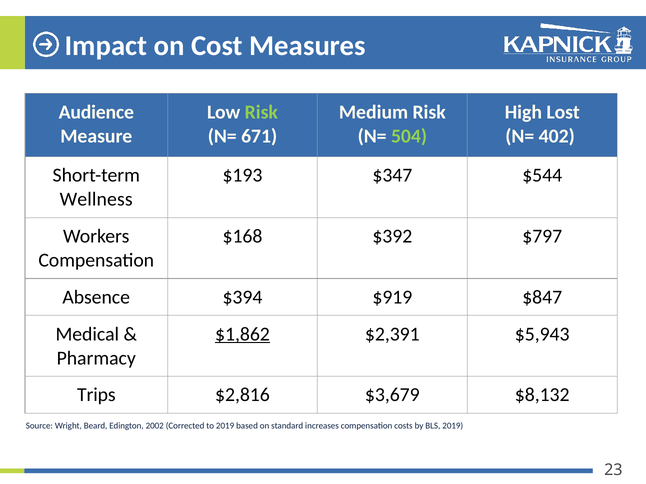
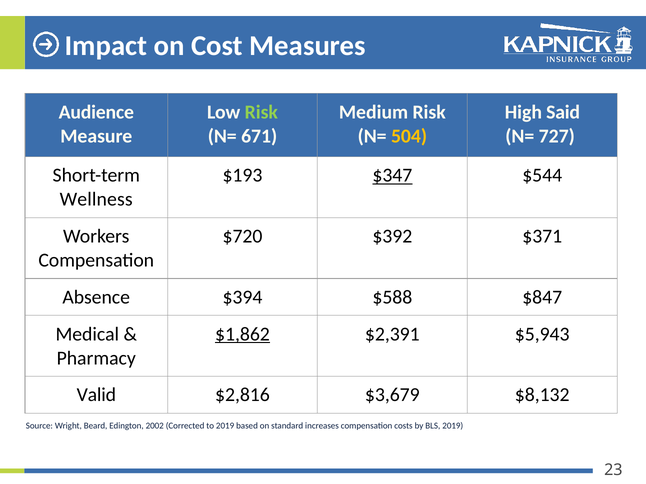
Lost: Lost -> Said (563, 112)
504 colour: light green -> yellow (409, 136)
402: 402 -> 727 (557, 136)
$347 underline: none -> present (392, 176)
$168: $168 -> $720 (242, 237)
$797: $797 -> $371 (542, 237)
$919: $919 -> $588 (392, 297)
Trips: Trips -> Valid (96, 395)
